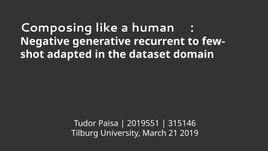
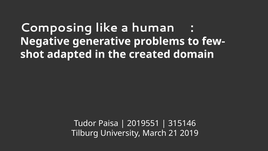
recurrent: recurrent -> problems (159, 41)
dataset: dataset -> created (150, 54)
